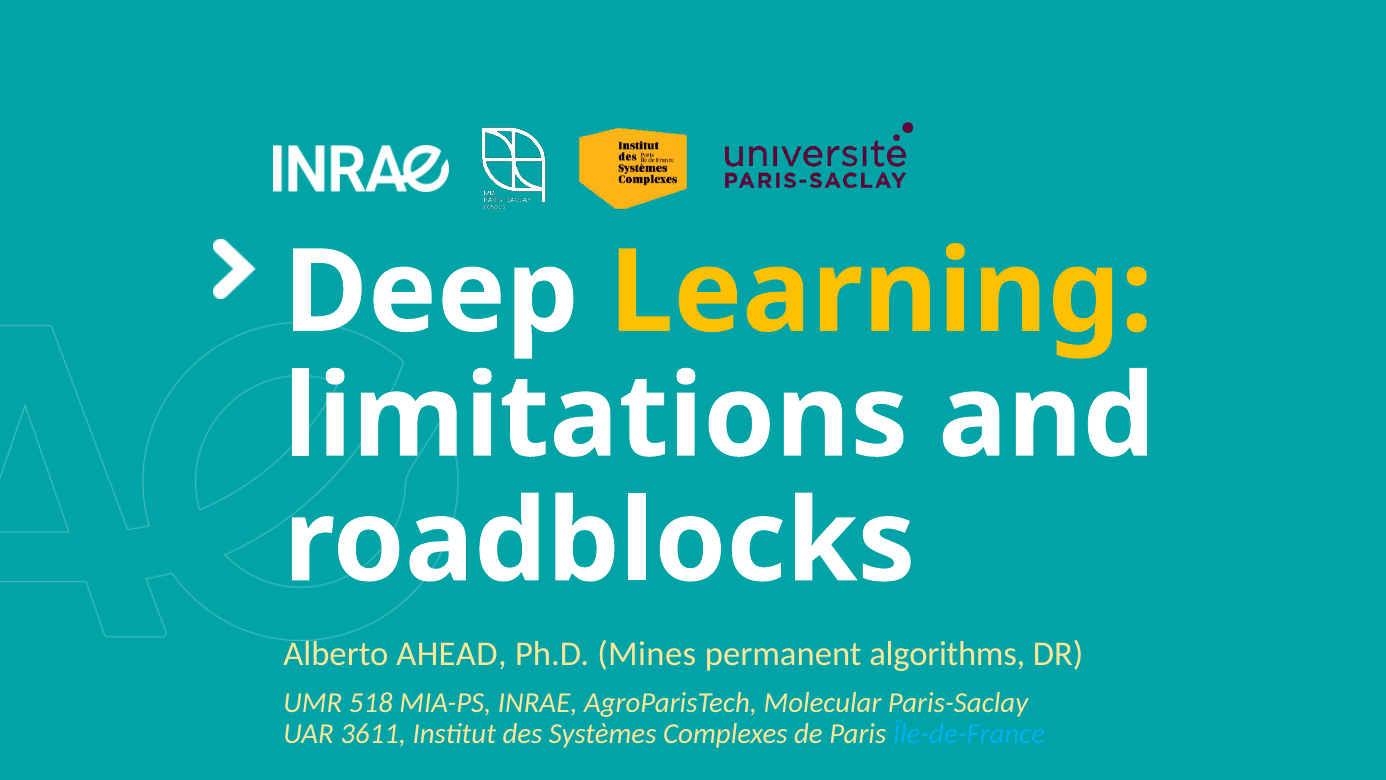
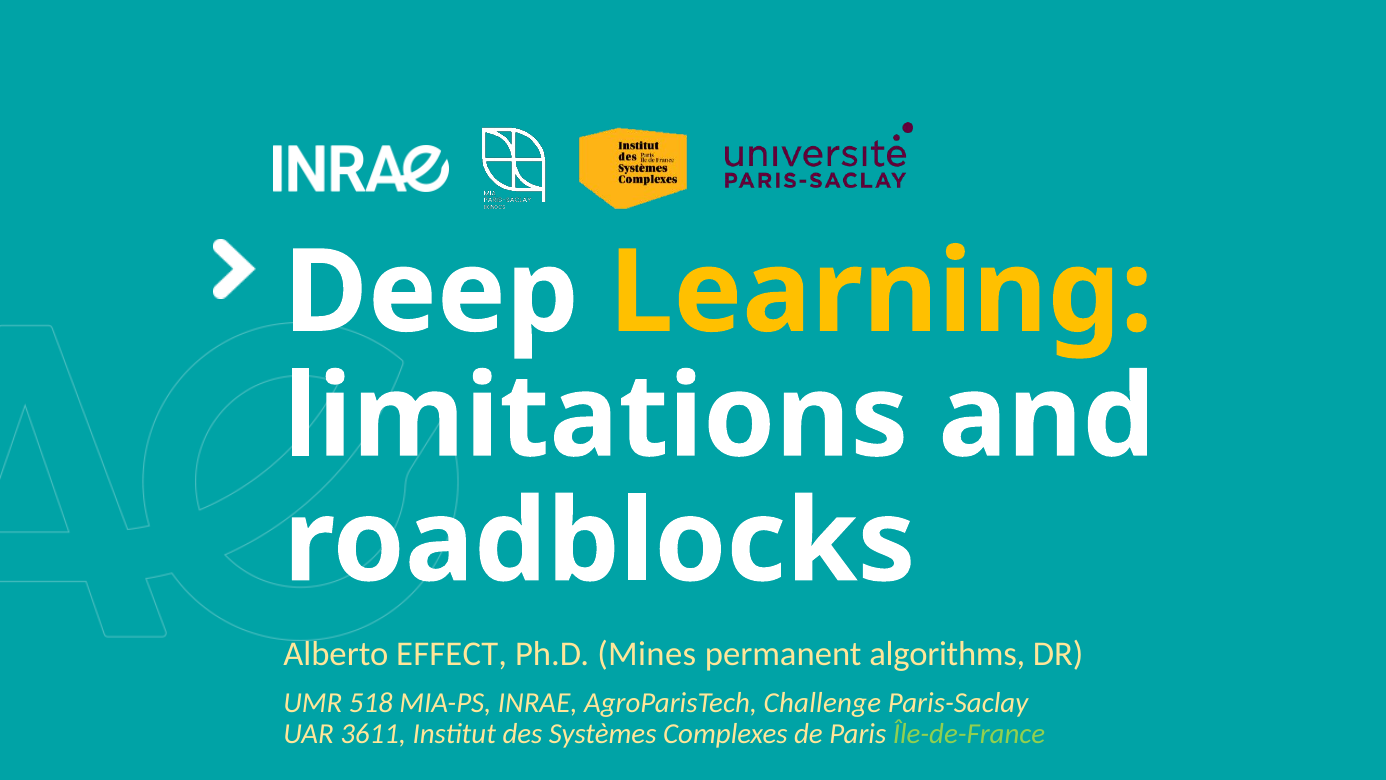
AHEAD: AHEAD -> EFFECT (452, 654)
Molecular: Molecular -> Challenge (822, 703)
Île-de-France colour: light blue -> light green (969, 734)
